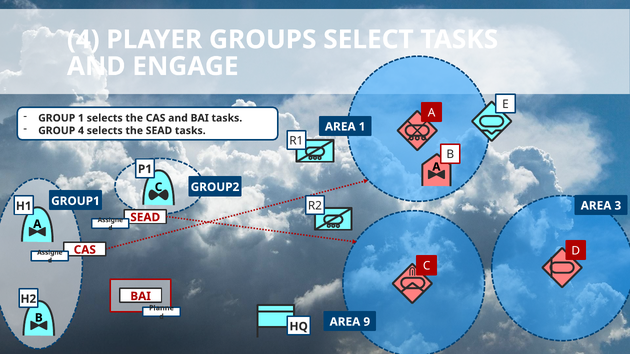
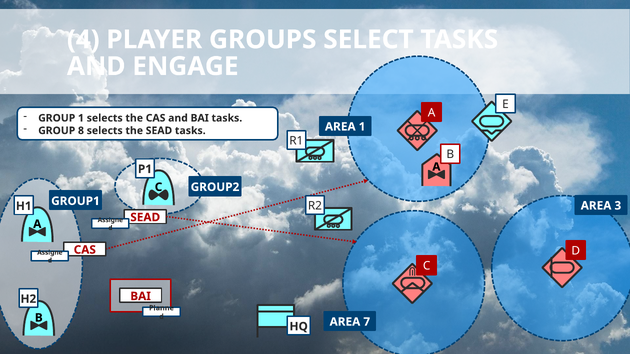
GROUP 4: 4 -> 8 (81, 131)
9: 9 -> 7 (367, 322)
